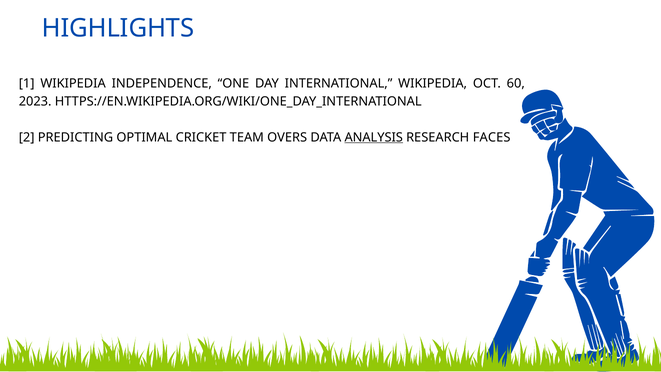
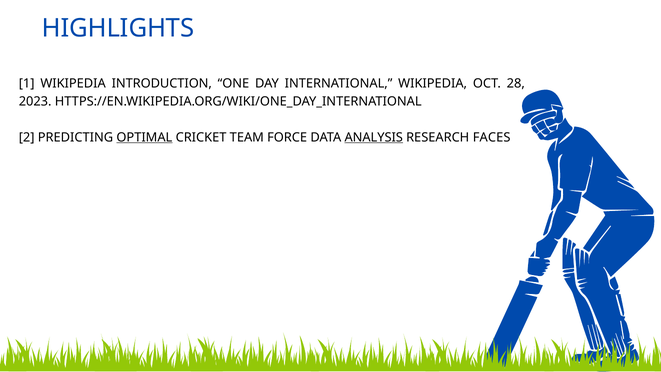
INDEPENDENCE: INDEPENDENCE -> INTRODUCTION (162, 83)
60: 60 -> 28 (516, 83)
OPTIMAL underline: none -> present (144, 137)
OVERS: OVERS -> FORCE (287, 137)
